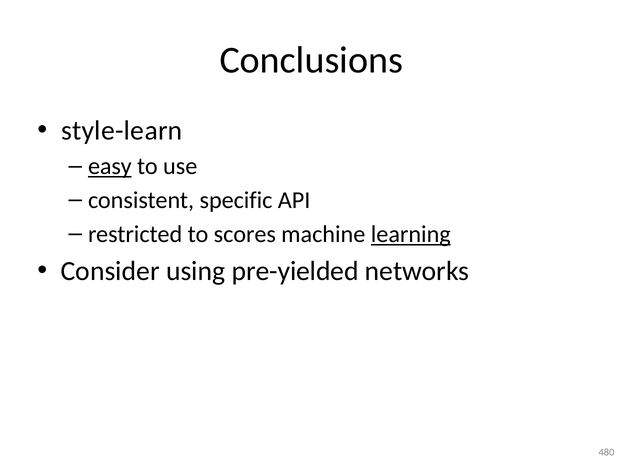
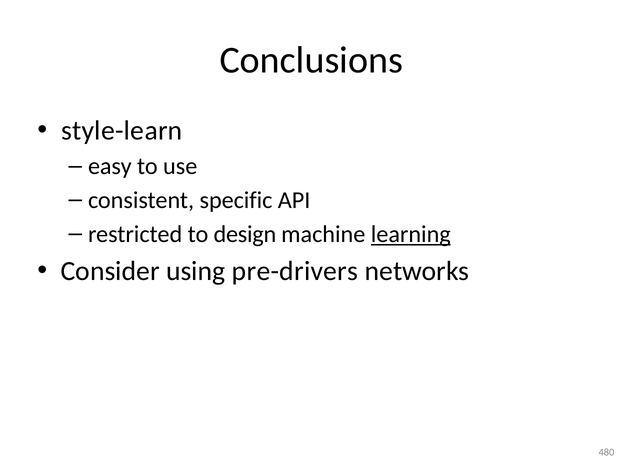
easy underline: present -> none (110, 166)
scores: scores -> design (245, 234)
pre-yielded: pre-yielded -> pre-drivers (295, 271)
